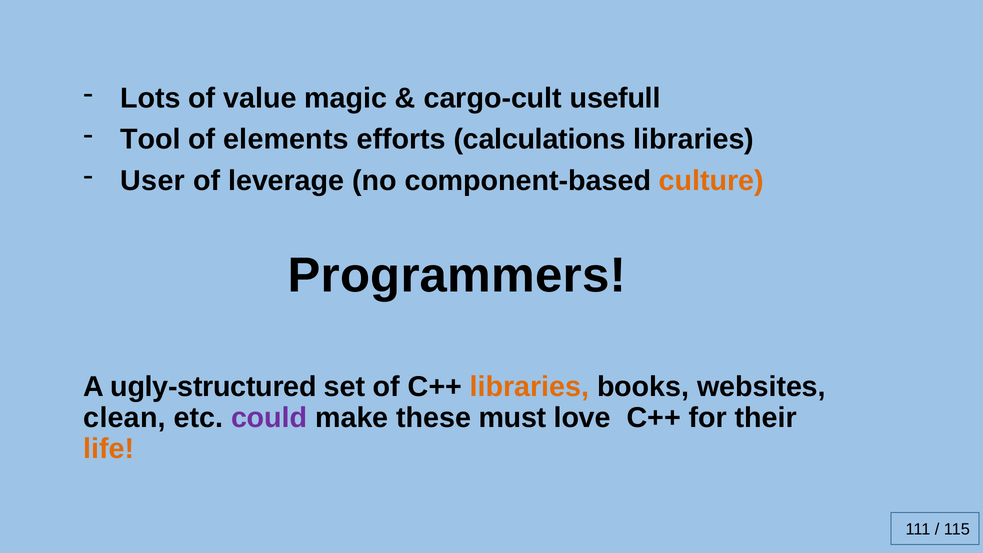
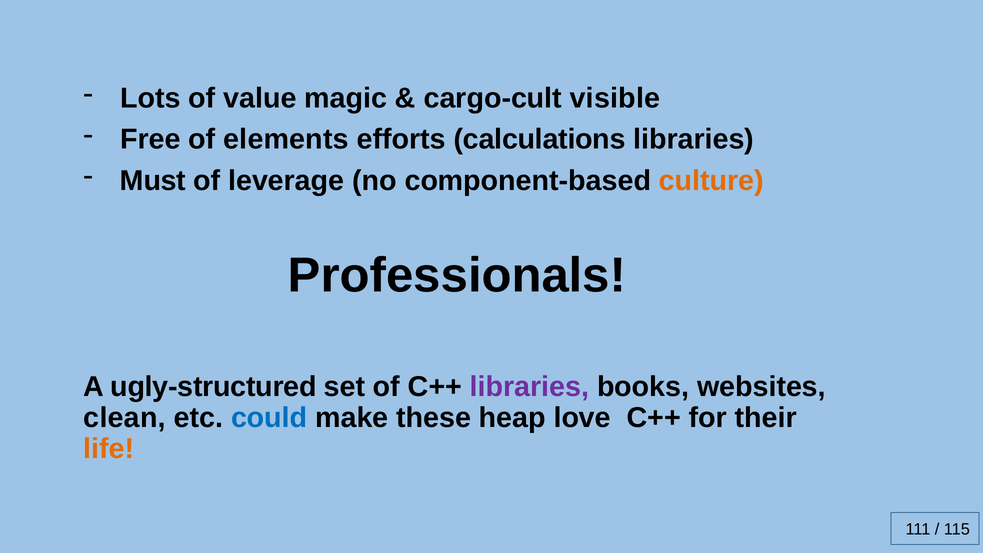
usefull: usefull -> visible (615, 98)
Tool: Tool -> Free (150, 139)
User: User -> Must (153, 181)
Programmers: Programmers -> Professionals (457, 275)
libraries colour: orange -> purple (530, 387)
could colour: purple -> blue (269, 418)
must: must -> heap (512, 418)
